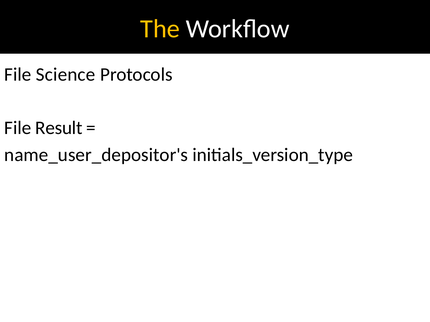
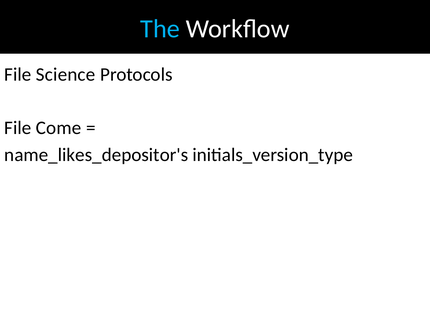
The colour: yellow -> light blue (160, 29)
Result: Result -> Come (59, 128)
name_user_depositor's: name_user_depositor's -> name_likes_depositor's (96, 155)
